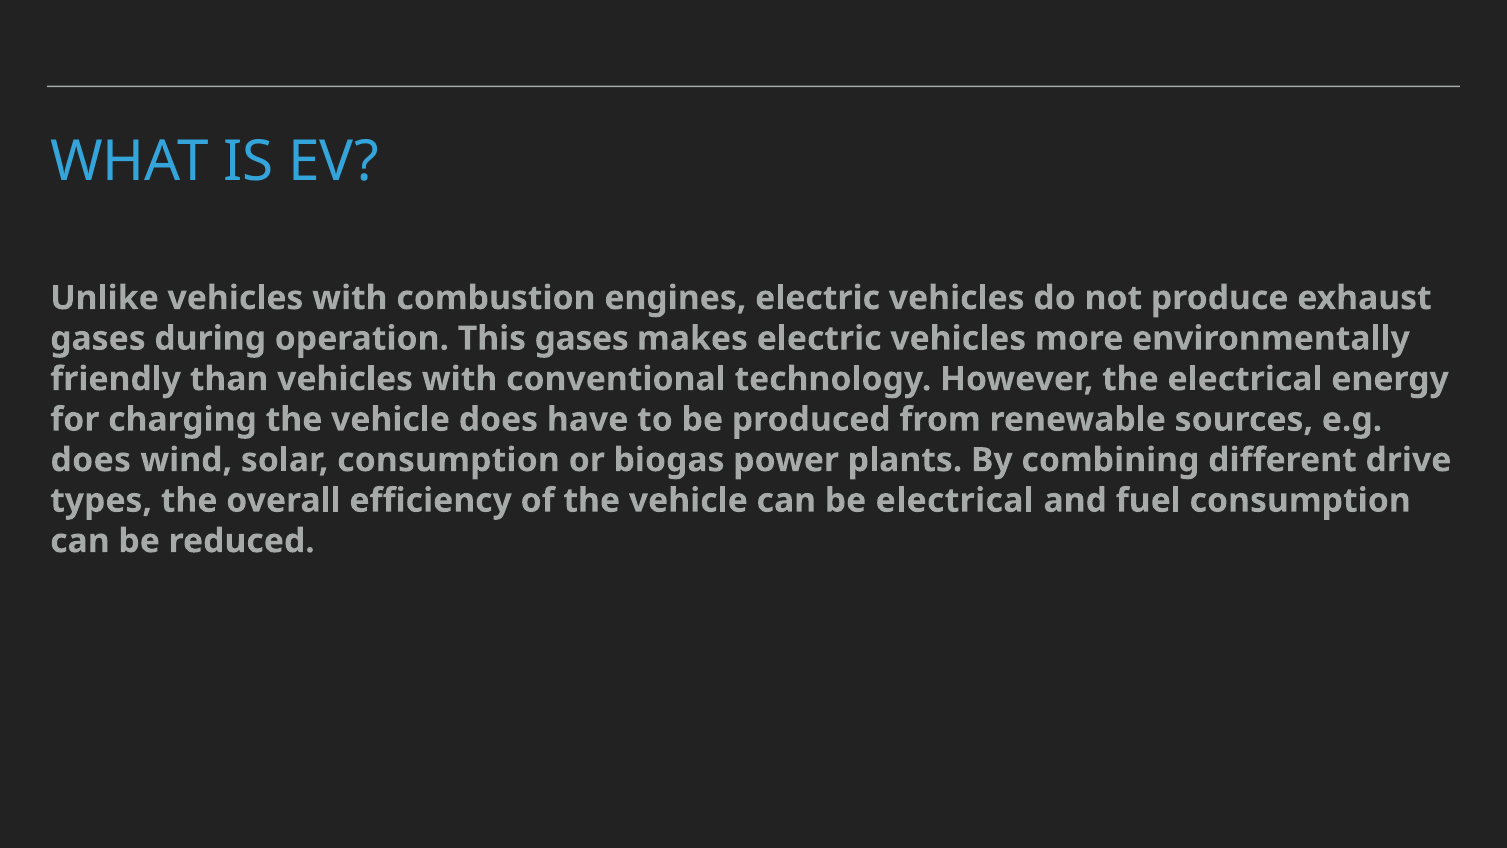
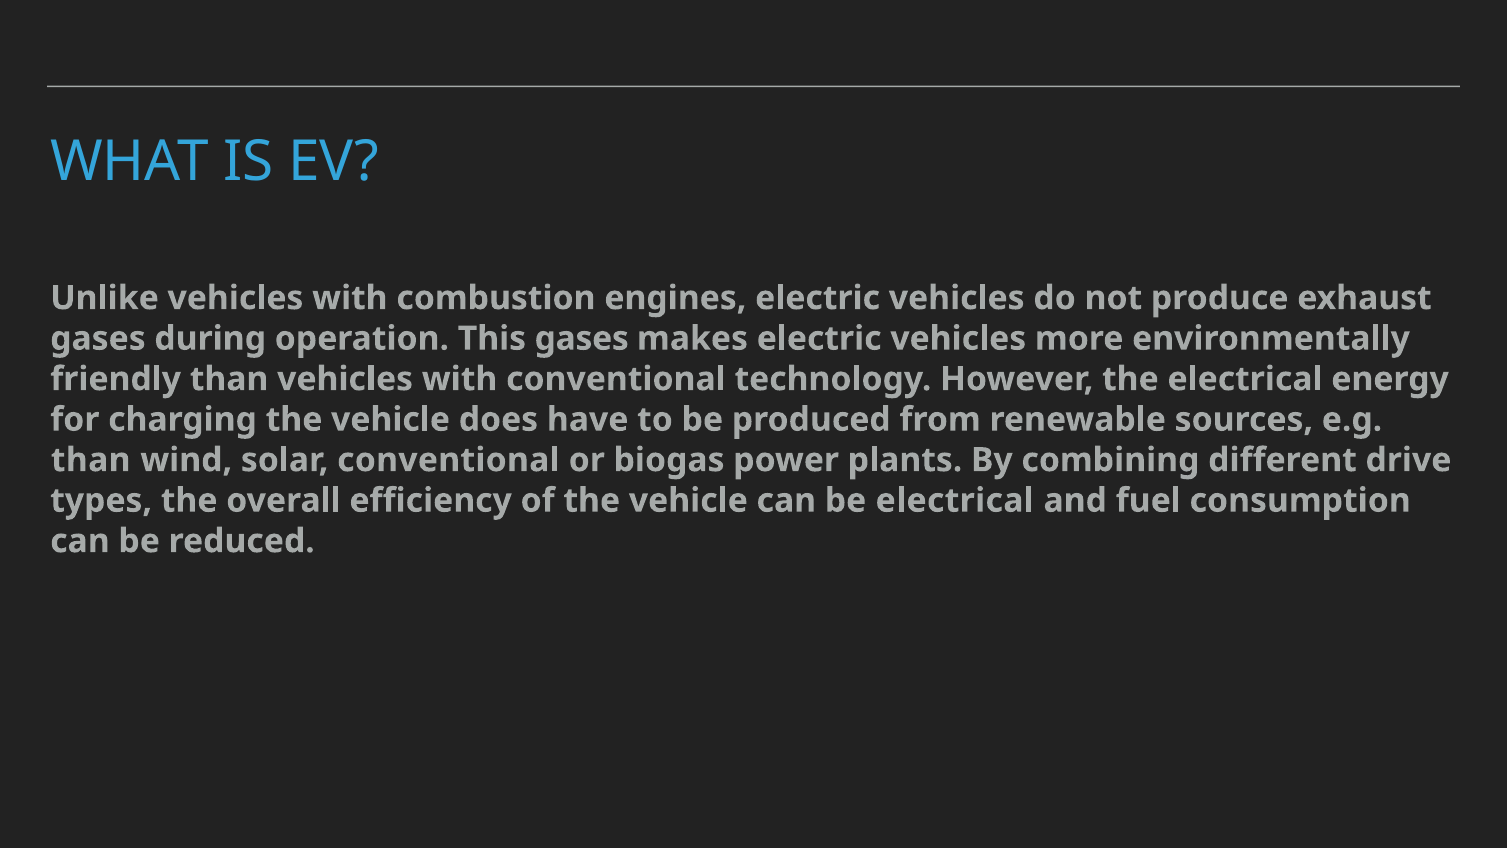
does: does -> than (91, 460)
solar consumption: consumption -> conventional (448, 460)
